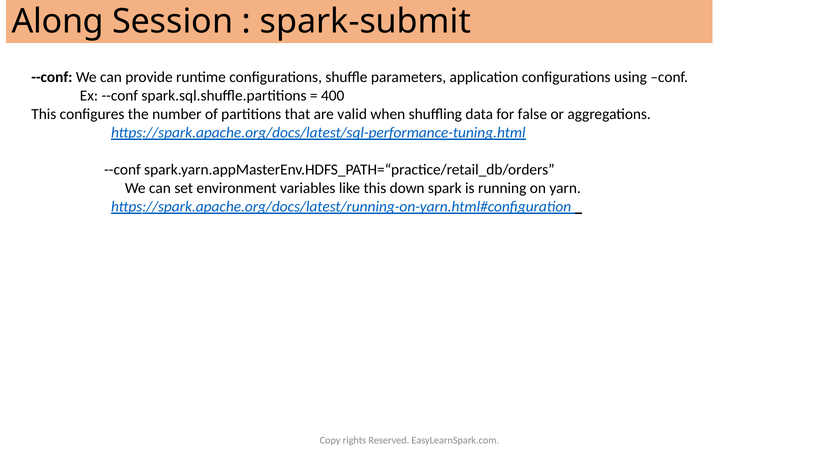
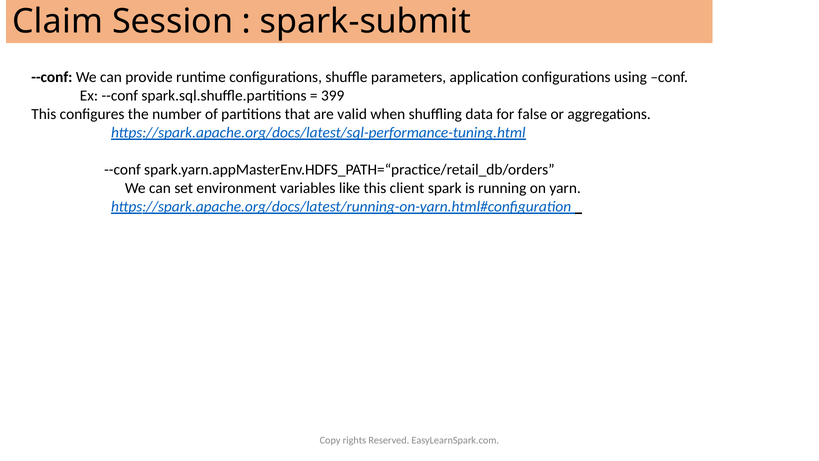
Along: Along -> Claim (58, 21)
400: 400 -> 399 (333, 96)
down: down -> client (407, 188)
